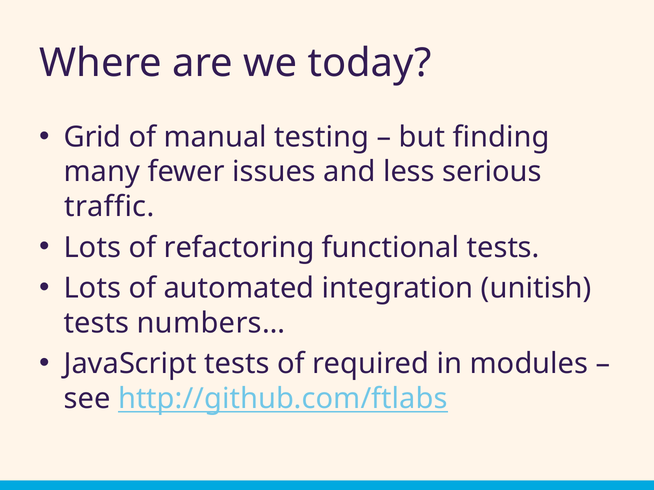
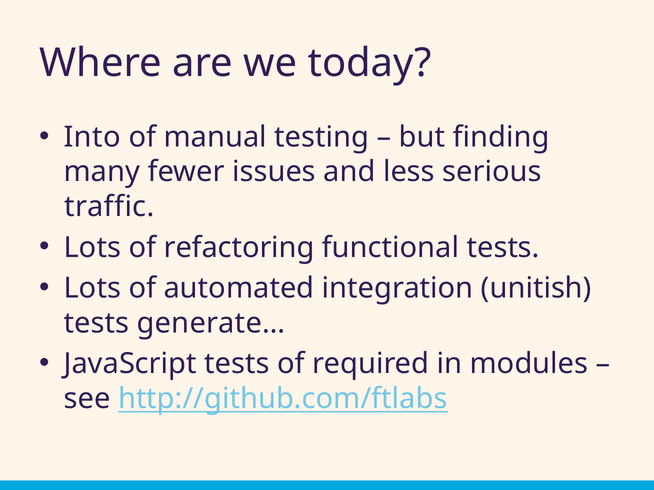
Grid: Grid -> Into (92, 137)
numbers…: numbers… -> generate… (211, 323)
